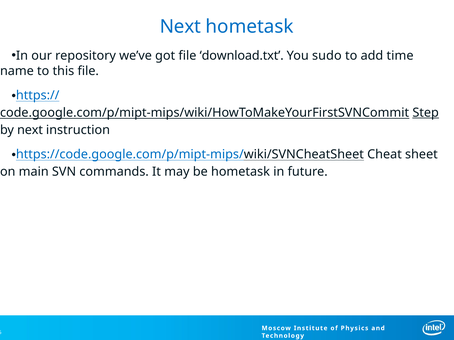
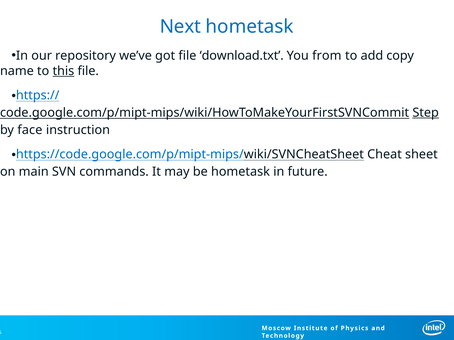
sudo: sudo -> from (327, 56)
time: time -> copy (400, 56)
this underline: none -> present (63, 71)
by next: next -> face (30, 130)
